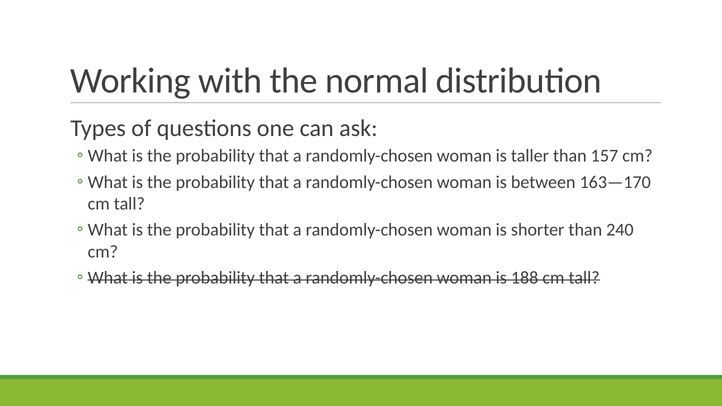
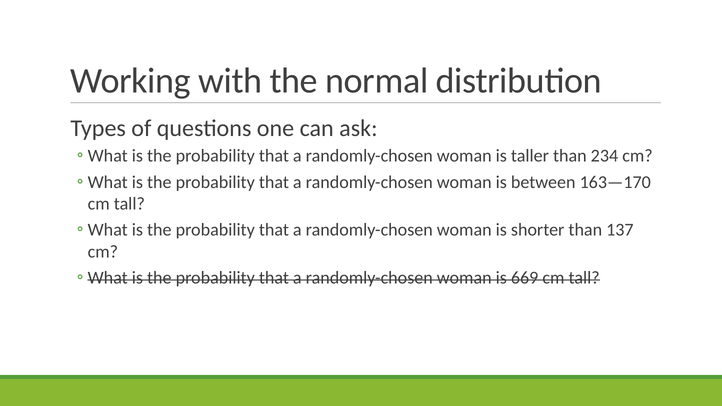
157: 157 -> 234 (604, 156)
240: 240 -> 137 (620, 230)
188: 188 -> 669 (525, 278)
